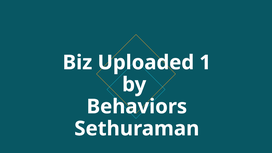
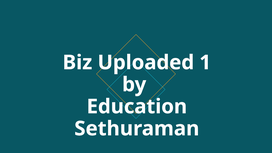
Behaviors: Behaviors -> Education (137, 107)
